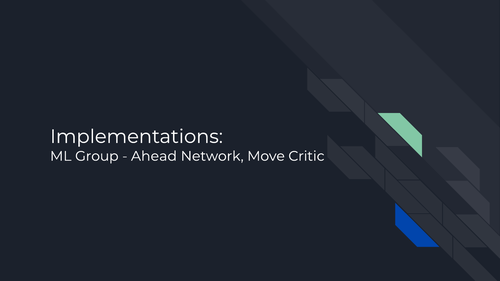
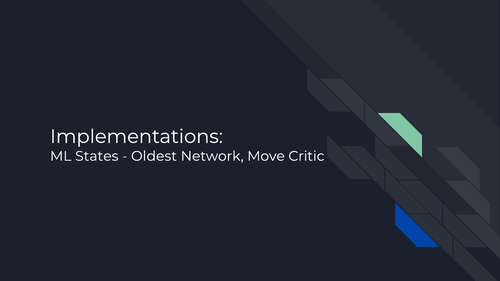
Group: Group -> States (97, 156)
Ahead: Ahead -> Oldest (154, 156)
